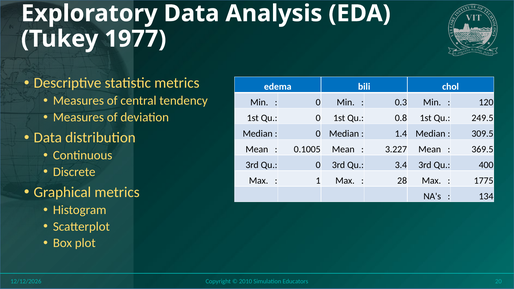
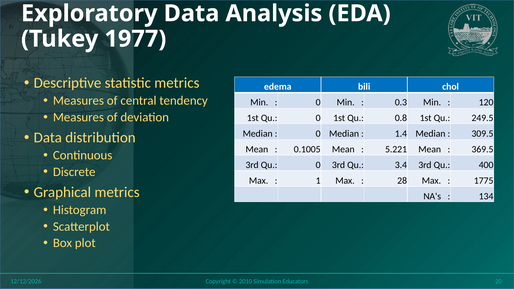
3.227: 3.227 -> 5.221 (396, 149)
